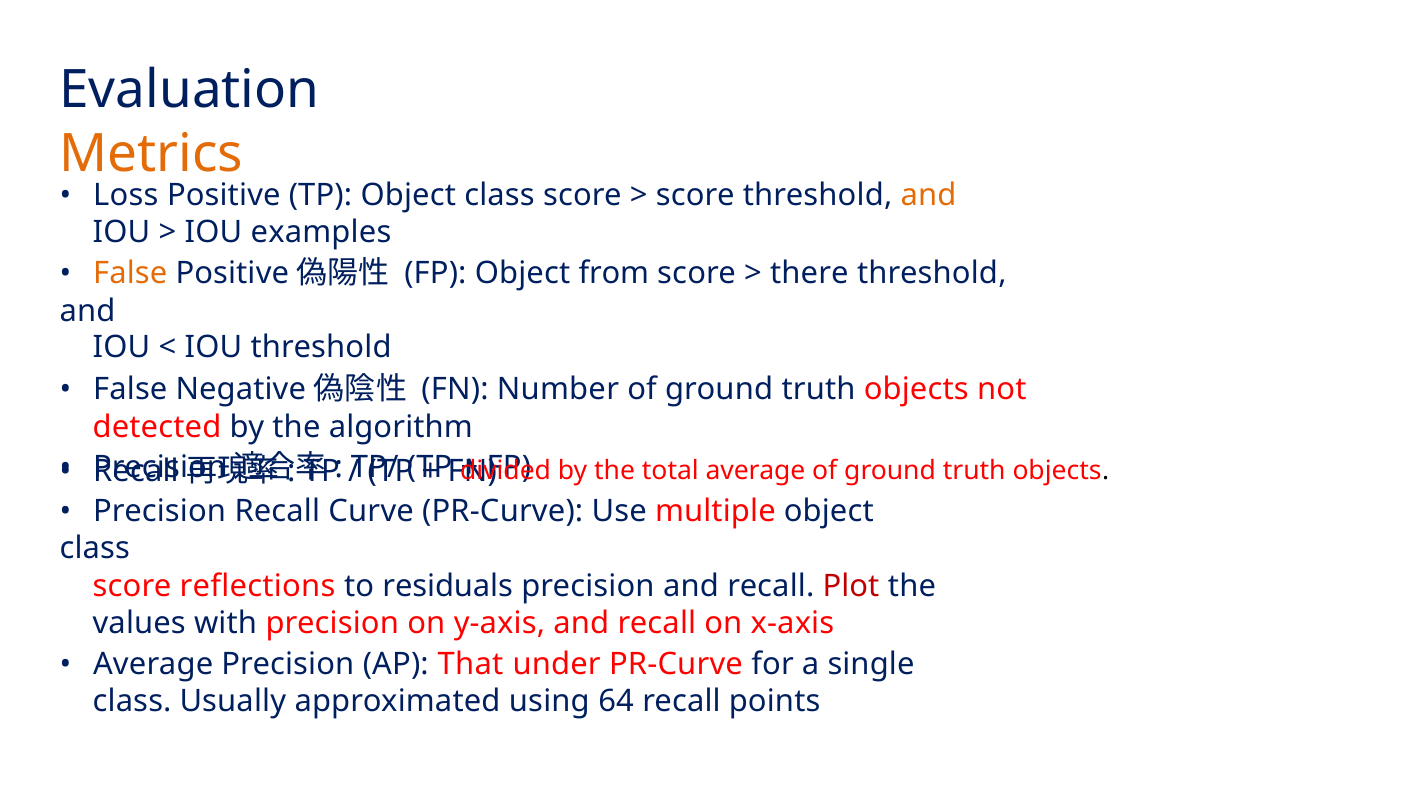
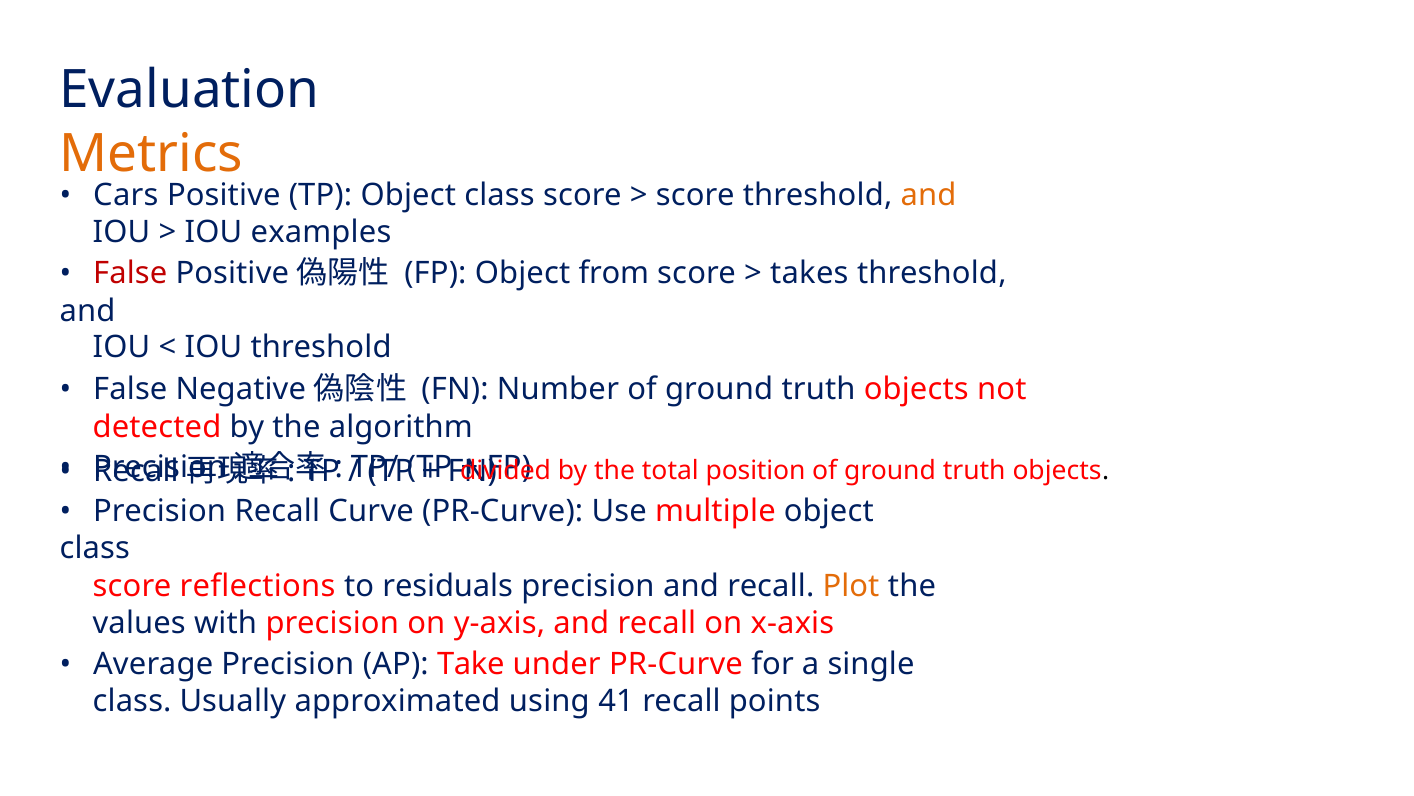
Loss: Loss -> Cars (126, 195)
False colour: orange -> red (130, 273)
there: there -> takes (809, 273)
total average: average -> position (756, 470)
Plot colour: red -> orange (851, 586)
That: That -> Take (471, 664)
64: 64 -> 41 (616, 701)
